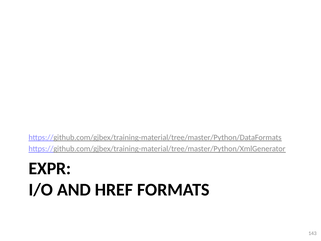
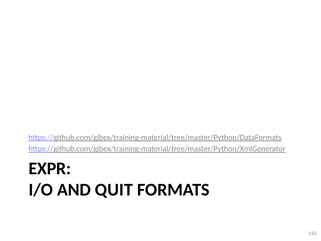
HREF: HREF -> QUIT (114, 190)
